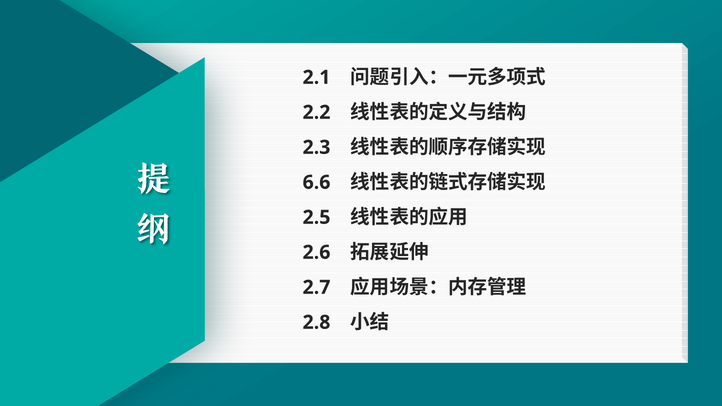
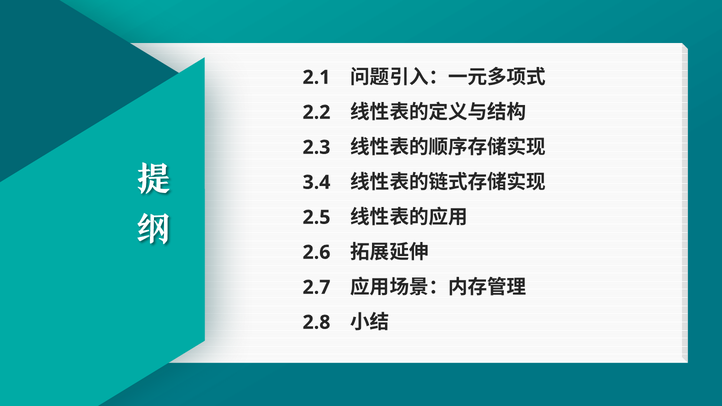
6.6: 6.6 -> 3.4 (317, 182)
